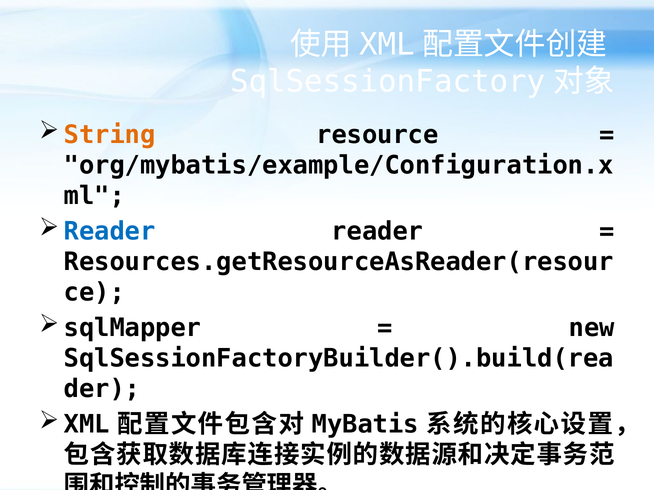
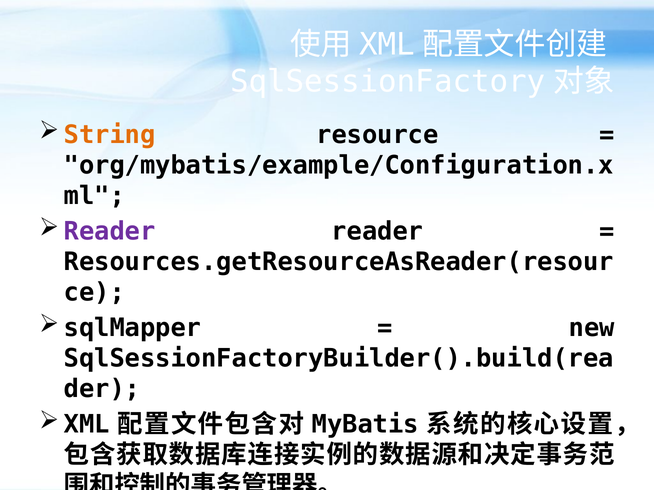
Reader colour: blue -> purple (110, 231)
